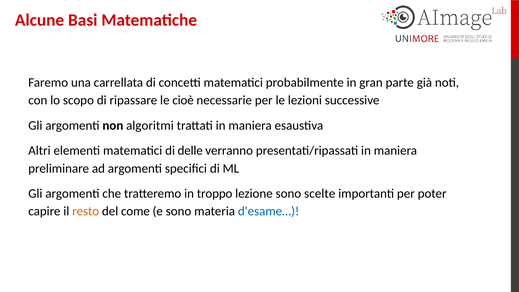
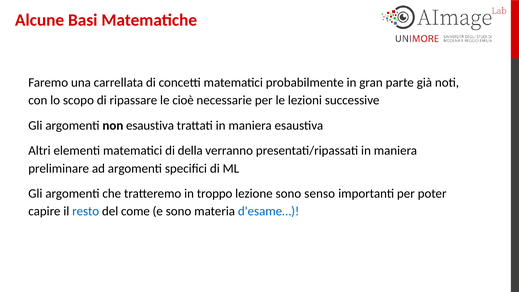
non algoritmi: algoritmi -> esaustiva (150, 125)
delle: delle -> della (190, 151)
scelte: scelte -> senso (320, 193)
resto colour: orange -> blue (86, 211)
